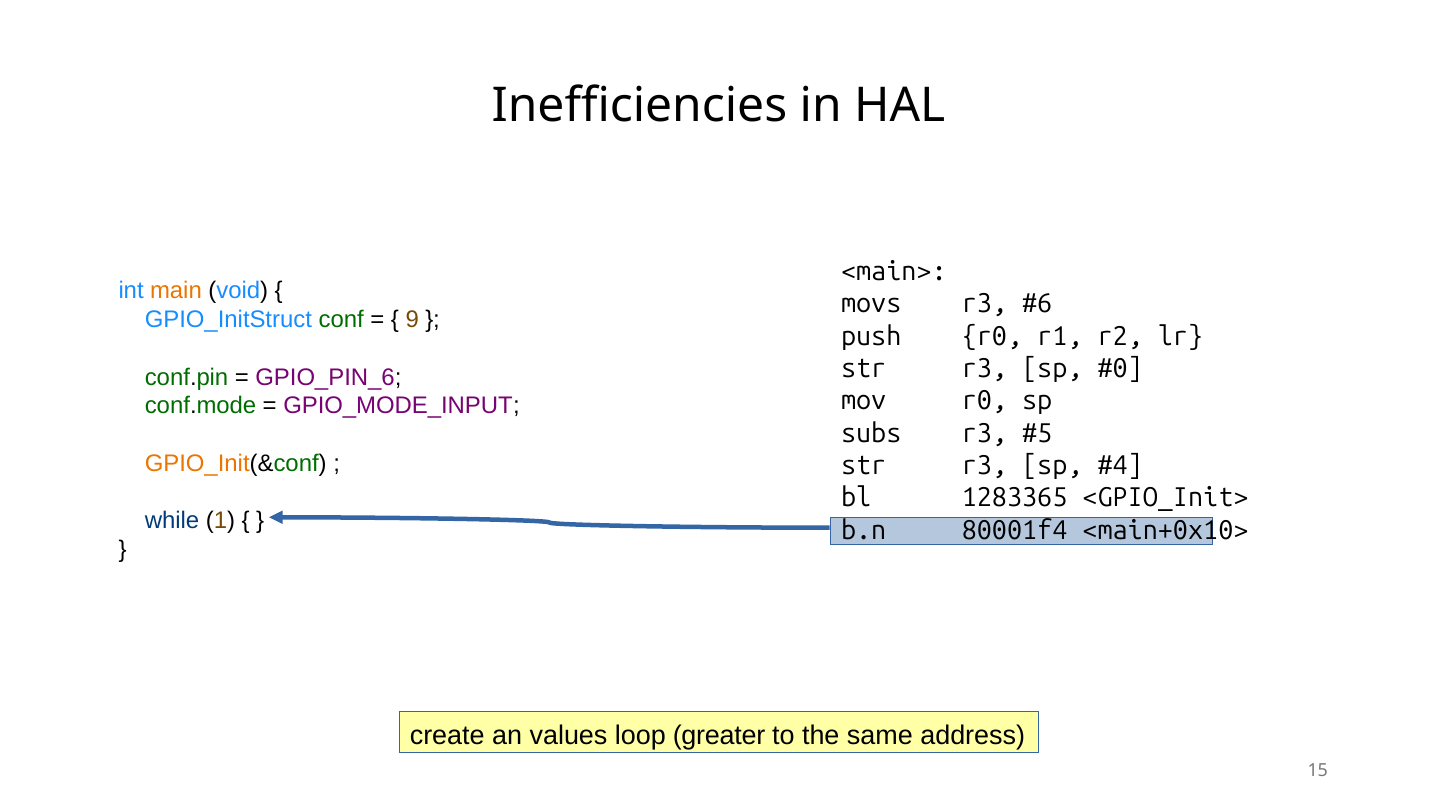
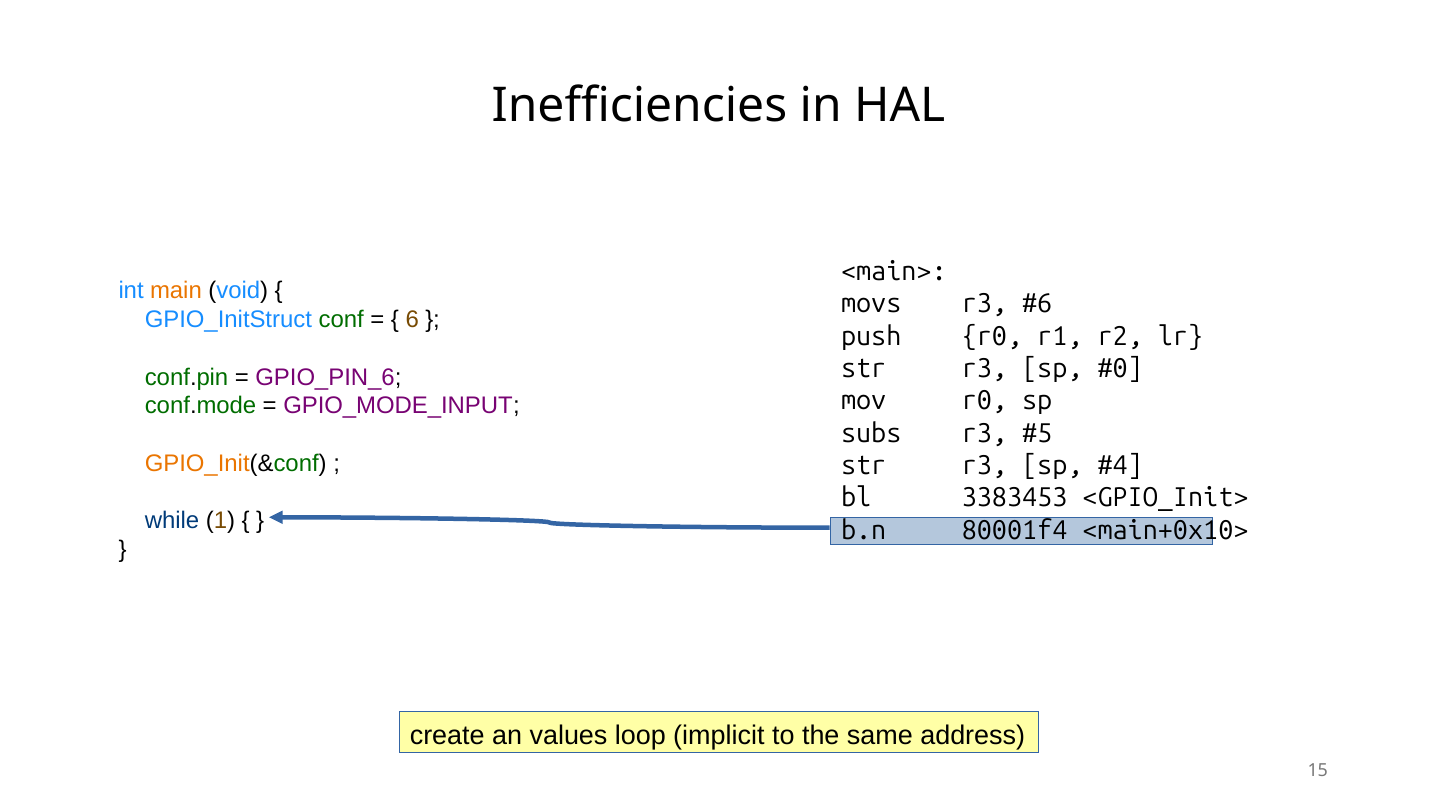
9: 9 -> 6 (412, 320)
1283365: 1283365 -> 3383453 (1015, 498)
greater: greater -> implicit (719, 735)
